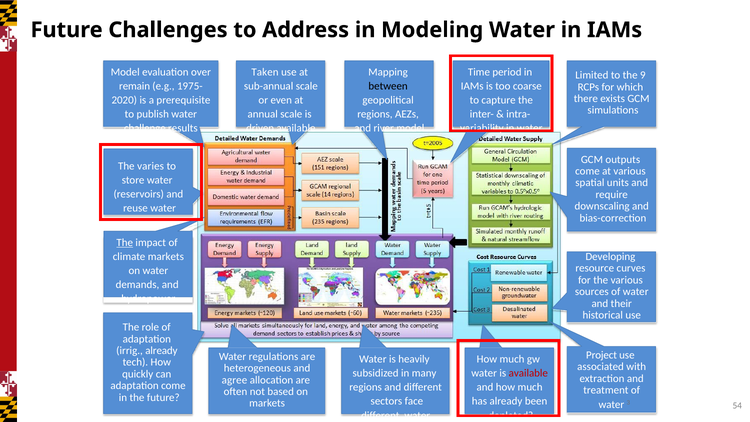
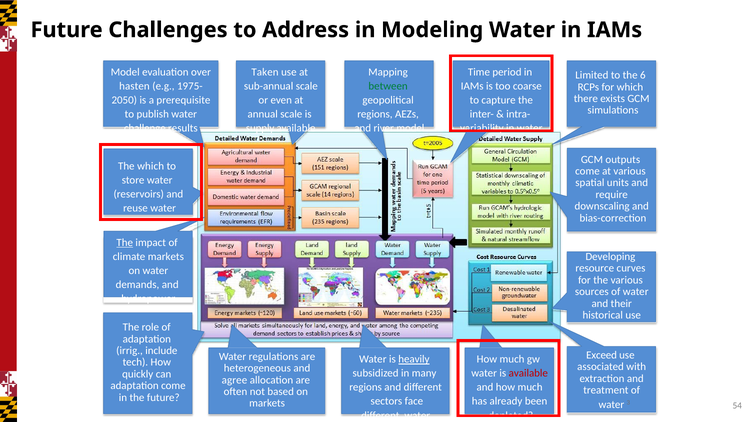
9: 9 -> 6 (643, 75)
remain: remain -> hasten (134, 86)
between colour: black -> green (388, 86)
2020: 2020 -> 2050 (124, 100)
driven: driven -> supply (260, 128)
The varies: varies -> which (151, 166)
irrig already: already -> include (161, 350)
Project: Project -> Exceed (602, 355)
heavily underline: none -> present (414, 359)
